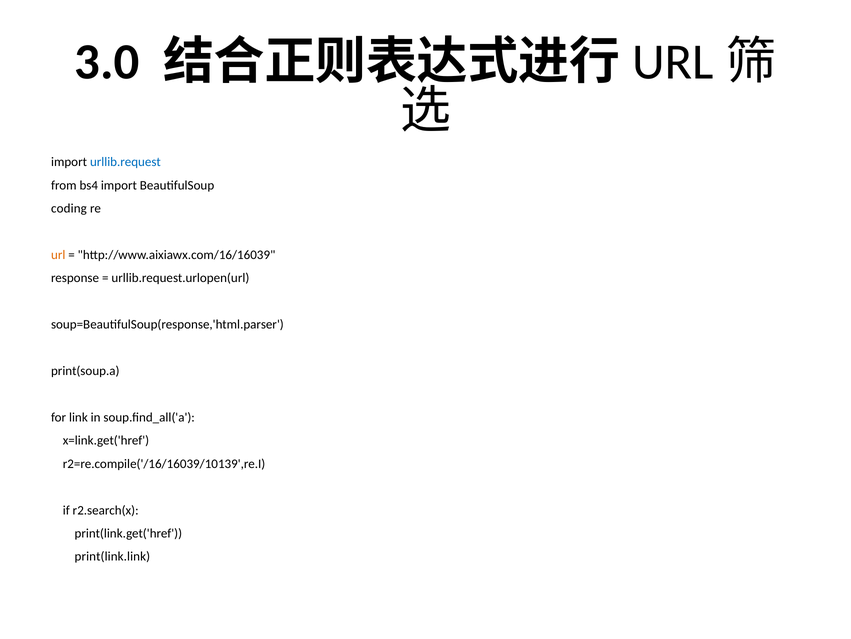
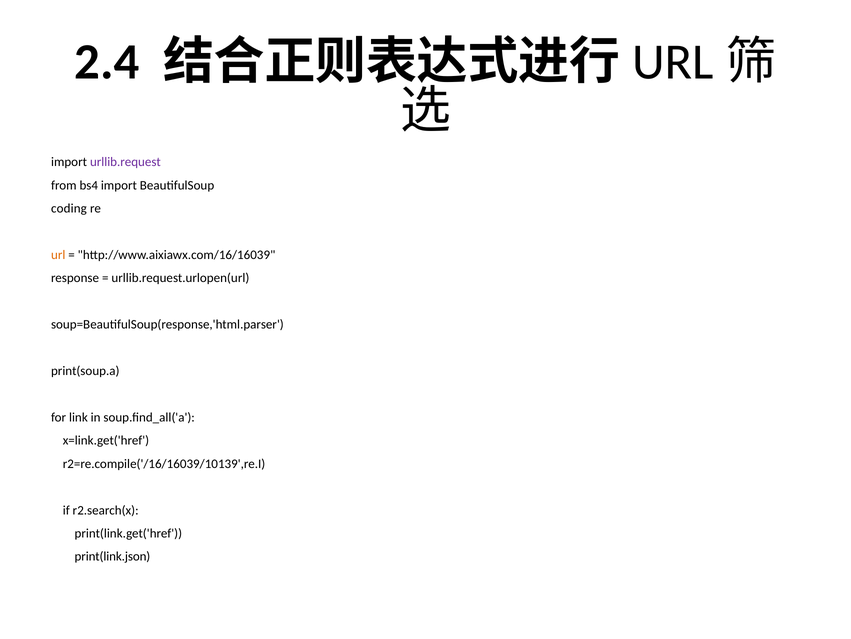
3.0: 3.0 -> 2.4 (107, 62)
urllib.request colour: blue -> purple (125, 162)
print(link.link: print(link.link -> print(link.json (112, 556)
